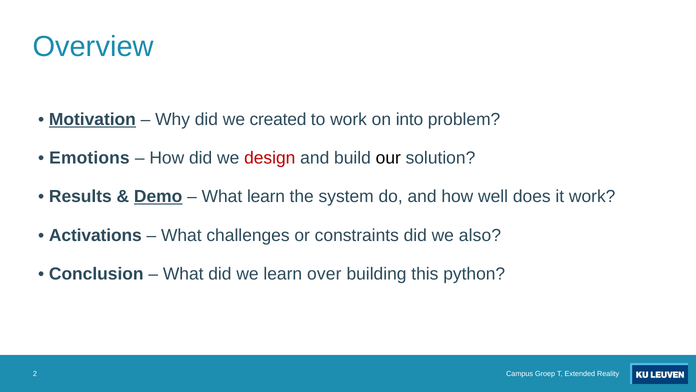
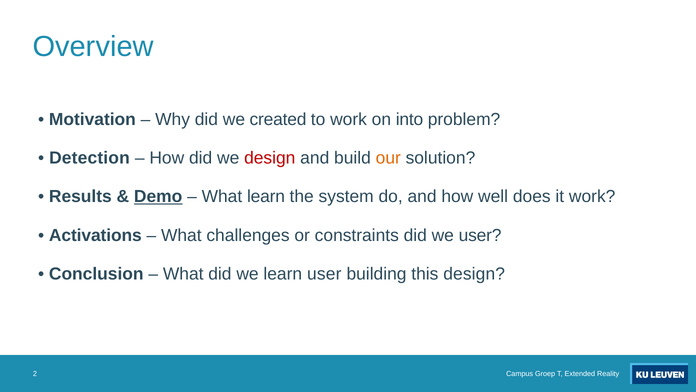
Motivation underline: present -> none (92, 119)
Emotions: Emotions -> Detection (89, 158)
our colour: black -> orange (388, 158)
we also: also -> user (480, 235)
learn over: over -> user (324, 274)
this python: python -> design (474, 274)
